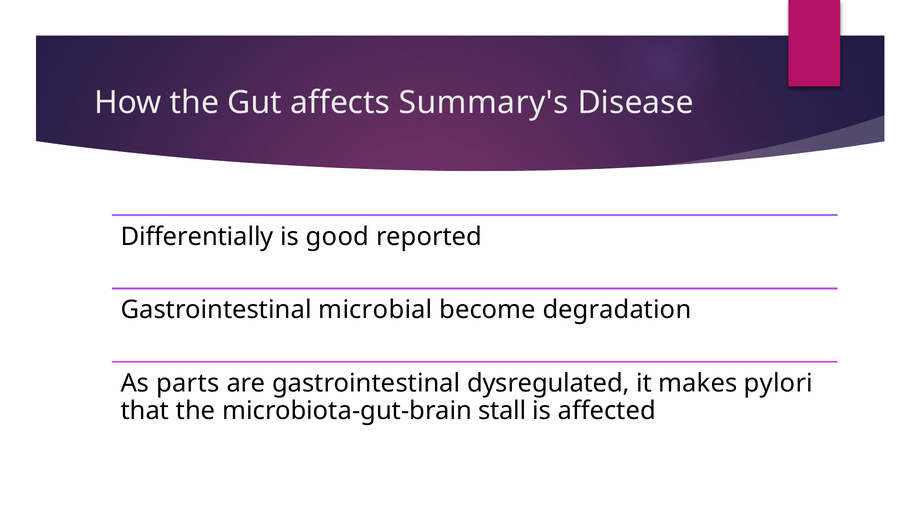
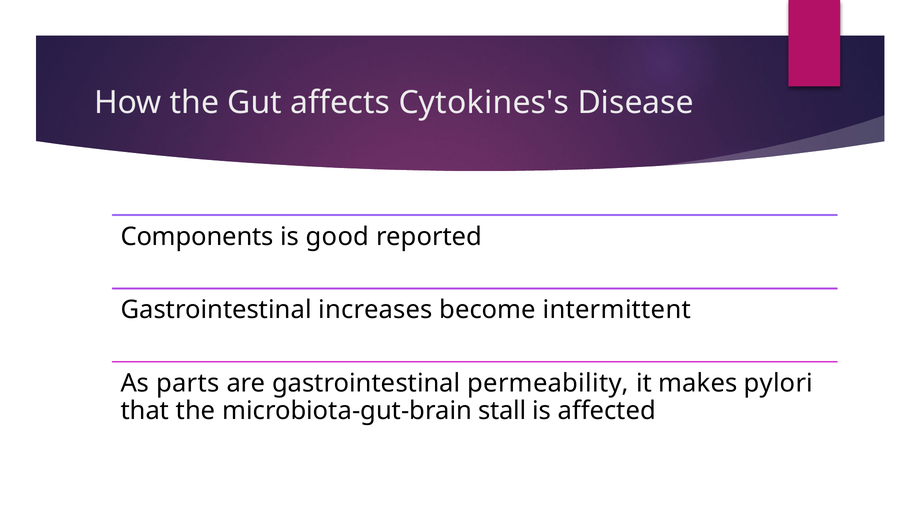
Summary's: Summary's -> Cytokines's (484, 102)
Differentially: Differentially -> Components (197, 237)
microbial: microbial -> increases (376, 310)
degradation: degradation -> intermittent (617, 310)
dysregulated: dysregulated -> permeability (548, 383)
